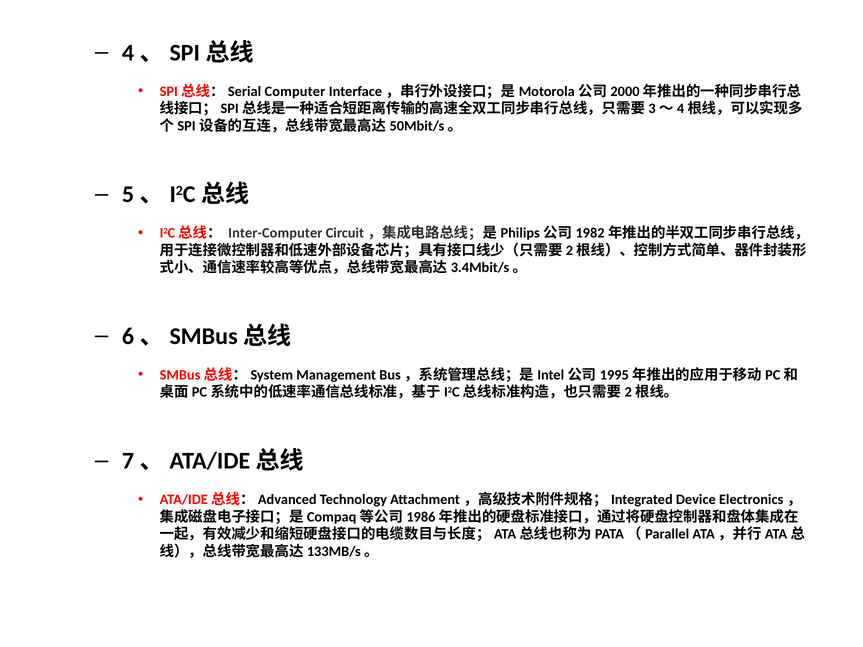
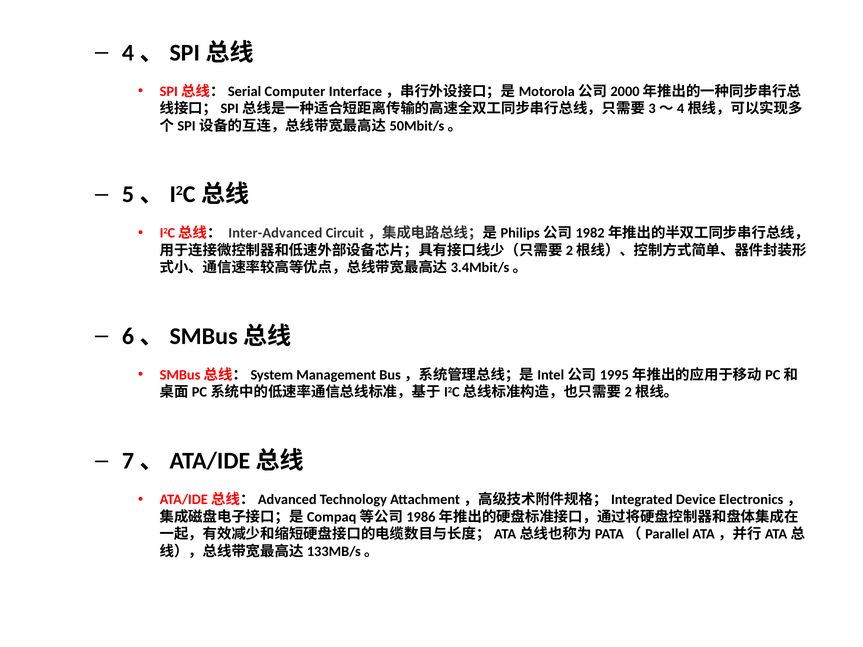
Inter-Computer: Inter-Computer -> Inter-Advanced (275, 233)
